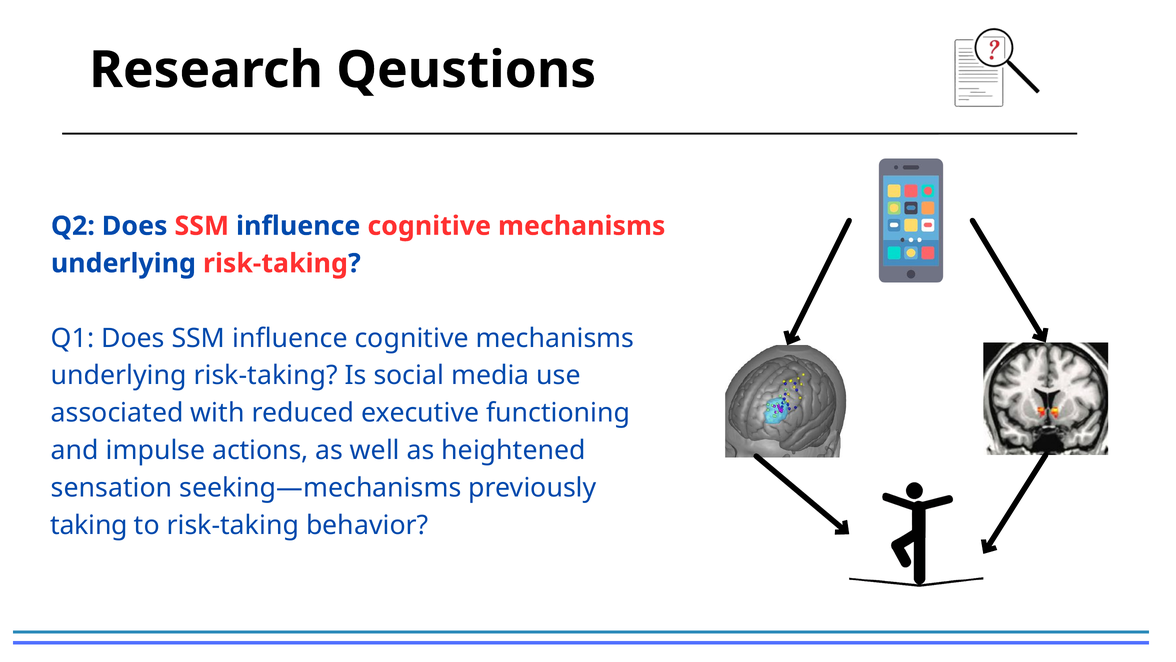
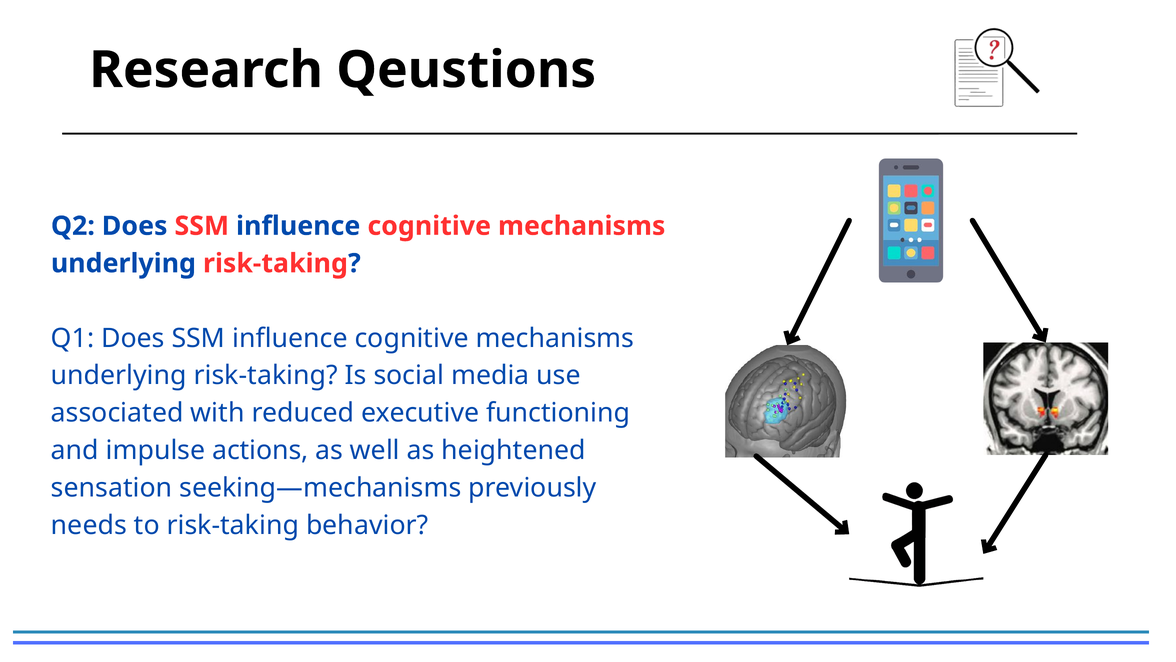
taking: taking -> needs (89, 525)
